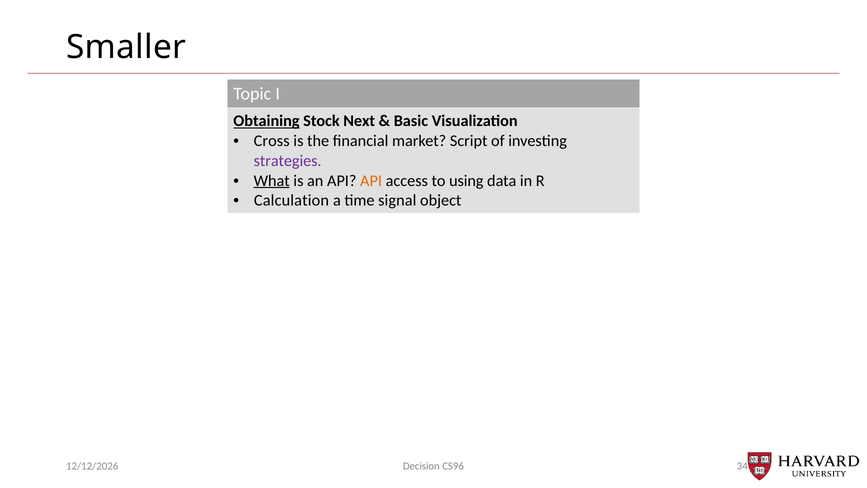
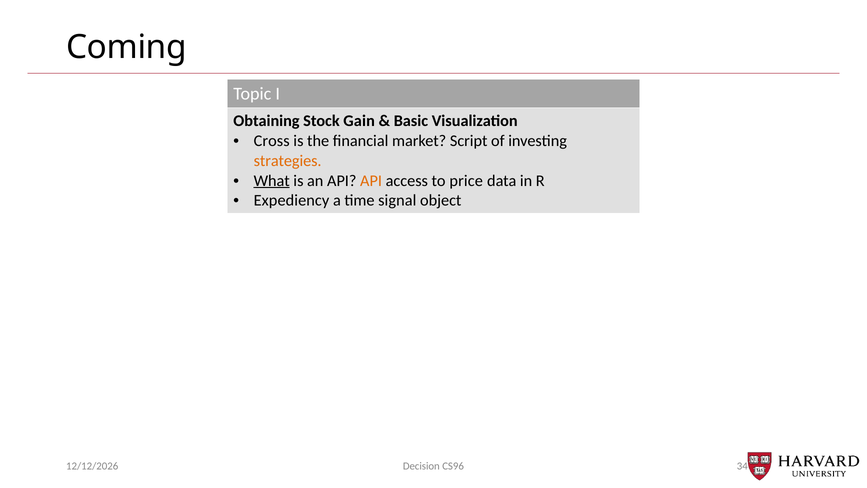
Smaller: Smaller -> Coming (126, 47)
Obtaining underline: present -> none (266, 121)
Next: Next -> Gain (359, 121)
strategies colour: purple -> orange (288, 161)
using: using -> price (466, 181)
Calculation: Calculation -> Expediency (291, 200)
